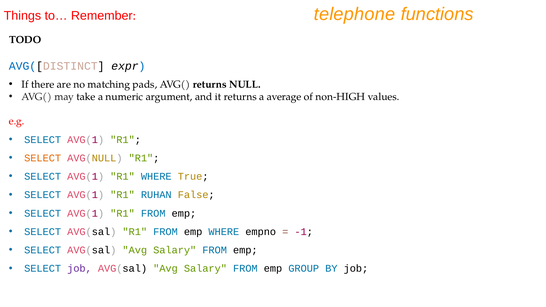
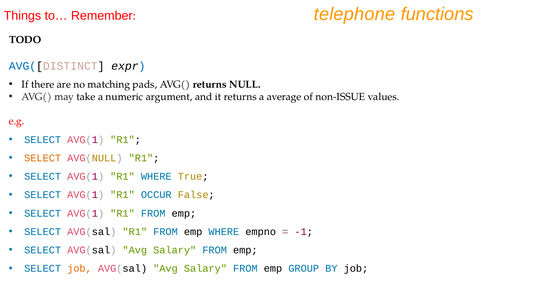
non-HIGH: non-HIGH -> non-ISSUE (340, 97)
RUHAN: RUHAN -> OCCUR (156, 195)
job colour: purple -> orange (79, 269)
